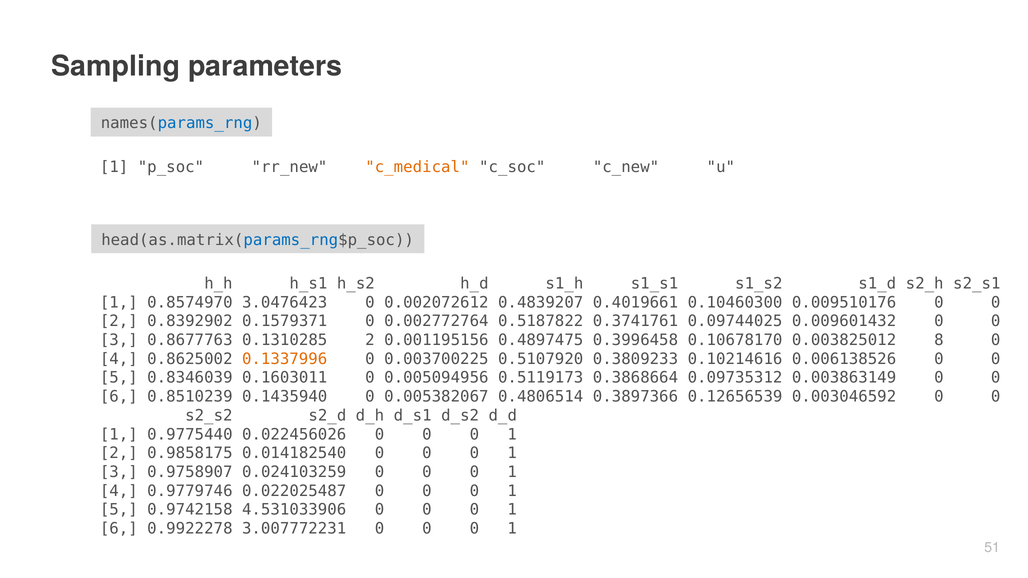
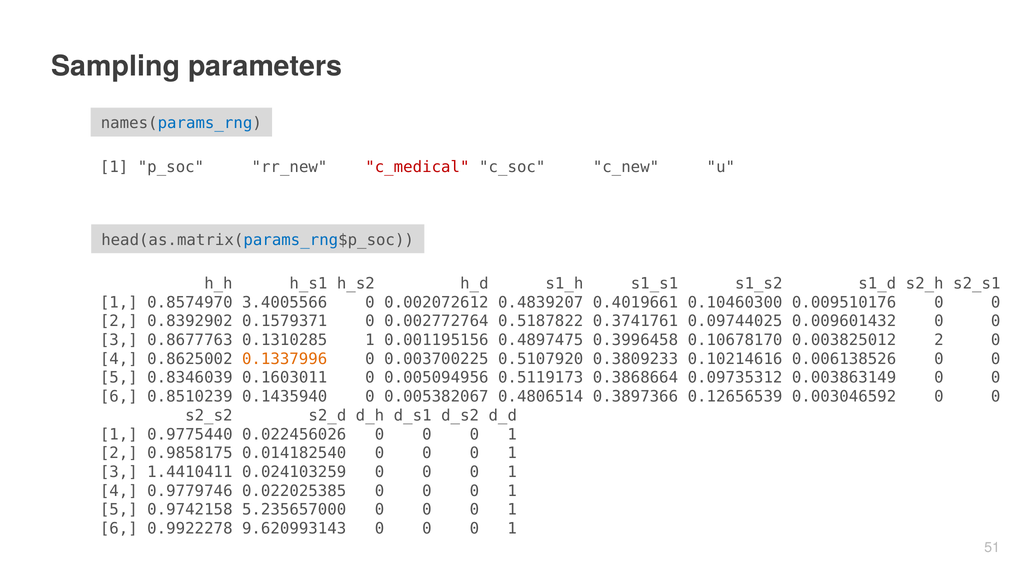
c_medical colour: orange -> red (417, 167)
3.0476423: 3.0476423 -> 3.4005566 (285, 303)
0.1310285 2: 2 -> 1 (370, 340)
0.003825012 8: 8 -> 2 (939, 340)
0.9758907: 0.9758907 -> 1.4410411 (190, 472)
0.022025487: 0.022025487 -> 0.022025385 (294, 491)
4.531033906: 4.531033906 -> 5.235657000 (294, 510)
3.007772231: 3.007772231 -> 9.620993143 (294, 529)
